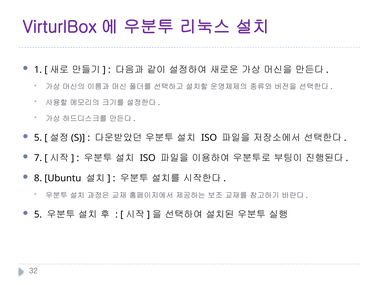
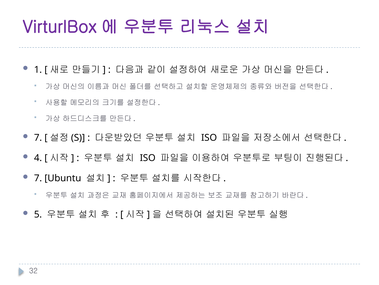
5: 5 -> 7 (38, 137)
7: 7 -> 4 (38, 158)
8: 8 -> 7 (38, 178)
